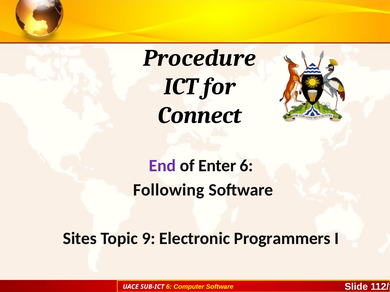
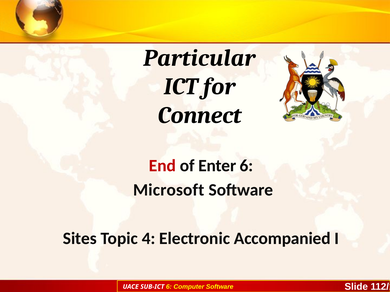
Procedure: Procedure -> Particular (199, 58)
End colour: purple -> red (162, 166)
Following: Following -> Microsoft (169, 190)
9: 9 -> 4 (149, 239)
Programmers: Programmers -> Accompanied (282, 239)
